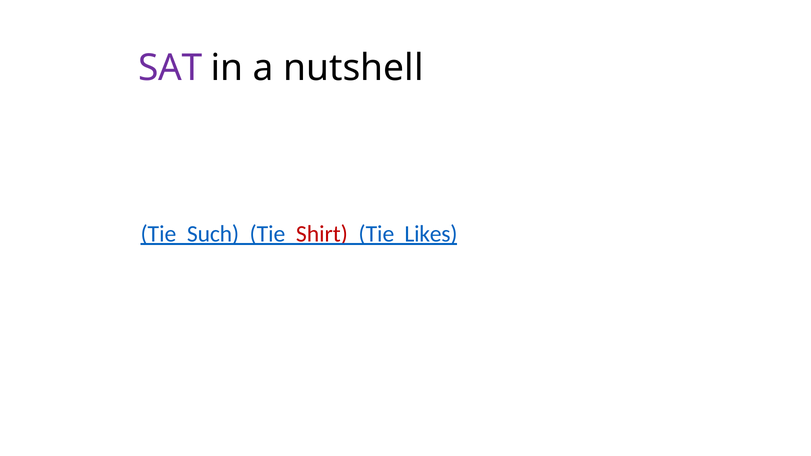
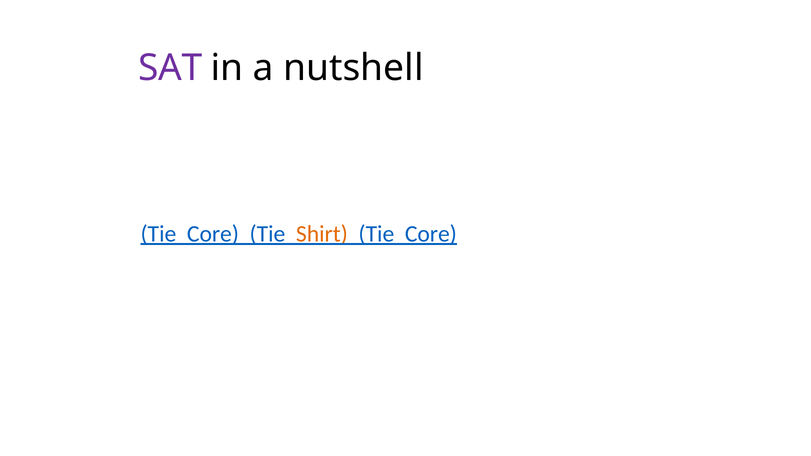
Such: Such -> Core (213, 234)
Shirt colour: red -> orange (322, 234)
Likes: Likes -> Core (431, 234)
